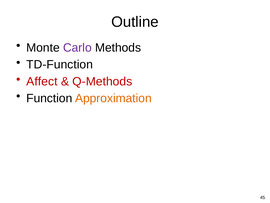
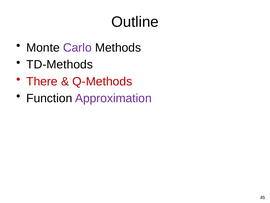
TD-Function: TD-Function -> TD-Methods (60, 64)
Affect: Affect -> There (42, 81)
Approximation colour: orange -> purple (113, 98)
